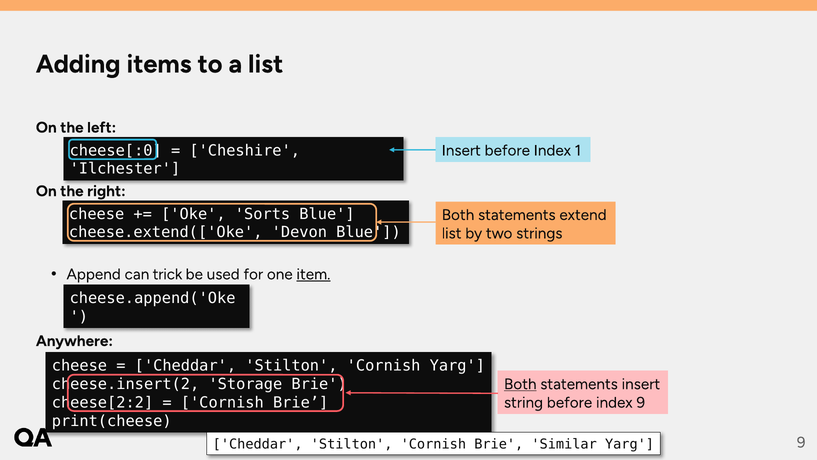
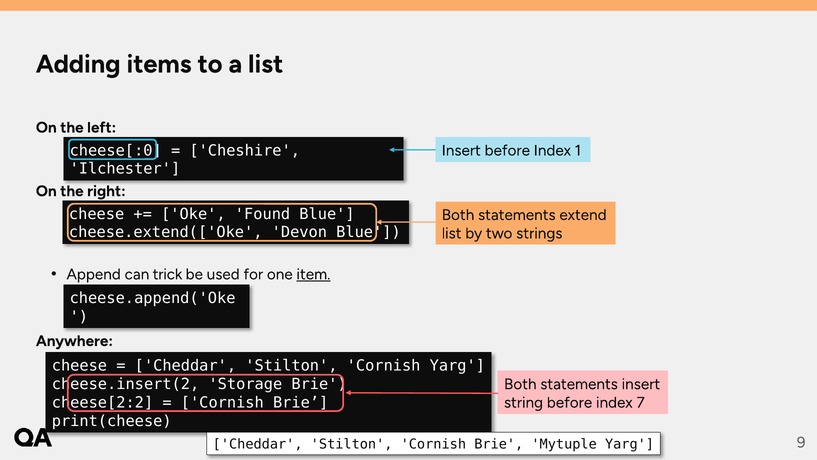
Sorts: Sorts -> Found (263, 214)
Both underline: present -> none (520, 384)
index 9: 9 -> 7 (641, 402)
Similar: Similar -> Mytuple (564, 444)
